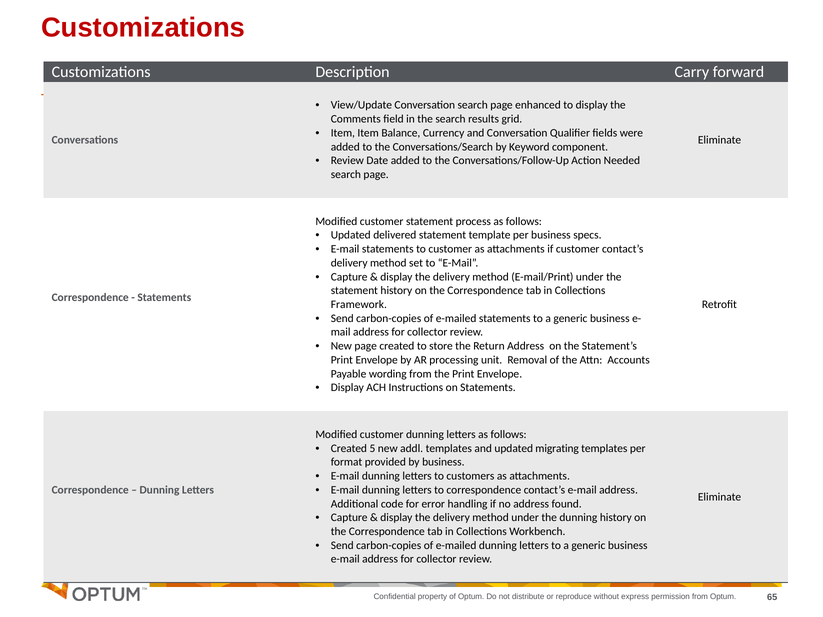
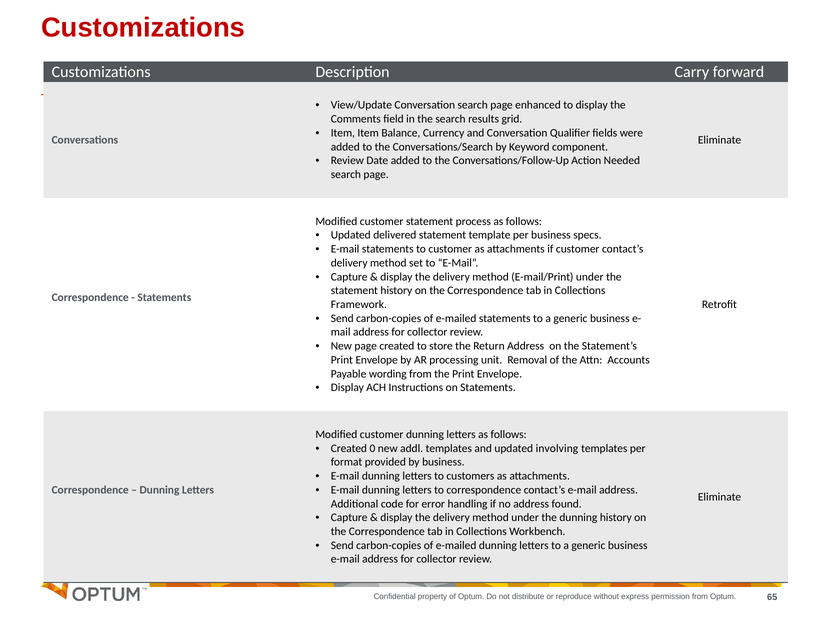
5: 5 -> 0 (372, 448)
migrating: migrating -> involving (557, 448)
